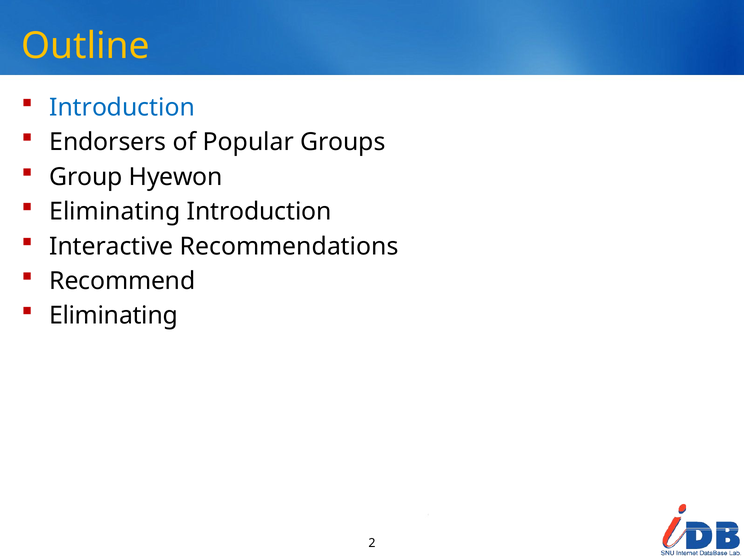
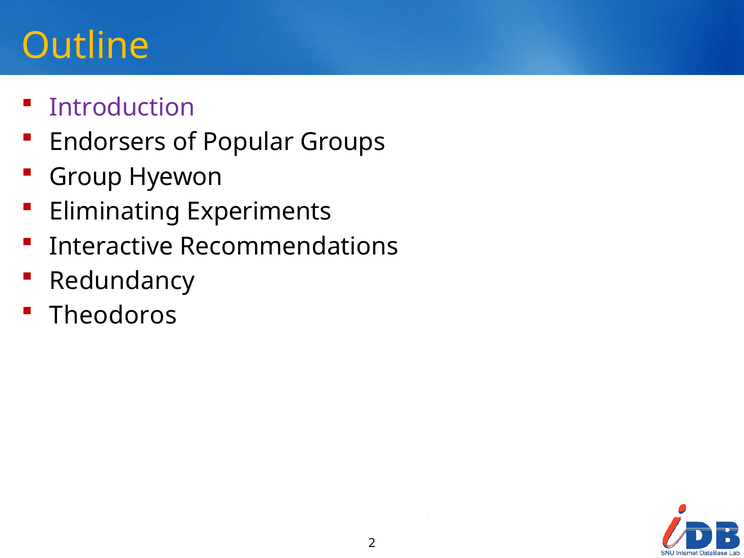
Introduction colour: blue -> purple (122, 108)
Eliminating Introduction: Introduction -> Experiments (259, 212)
Recommend: Recommend -> Redundancy (122, 281)
Eliminating: Eliminating -> Theodoros (113, 316)
